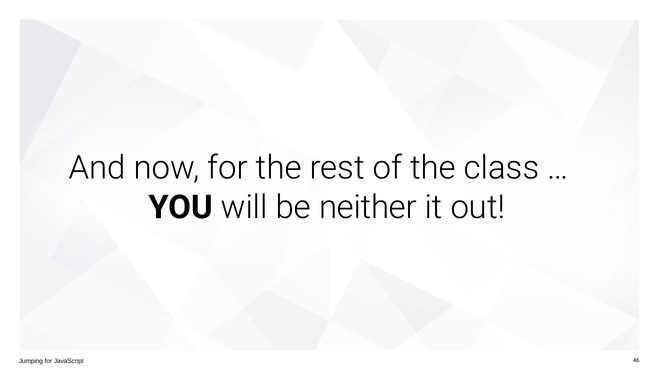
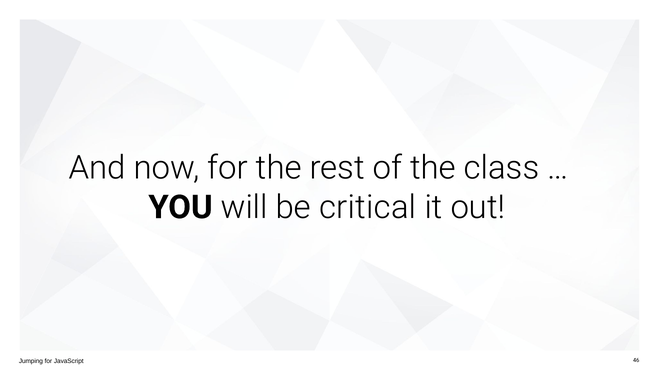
neither: neither -> critical (368, 208)
